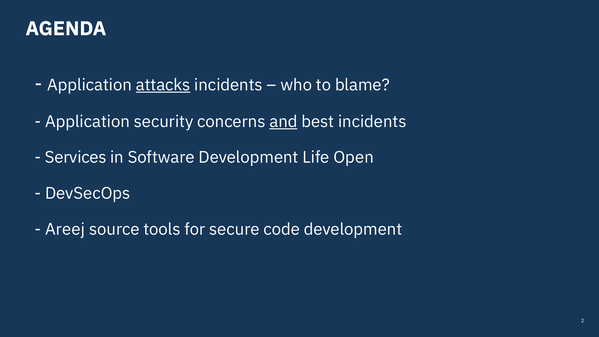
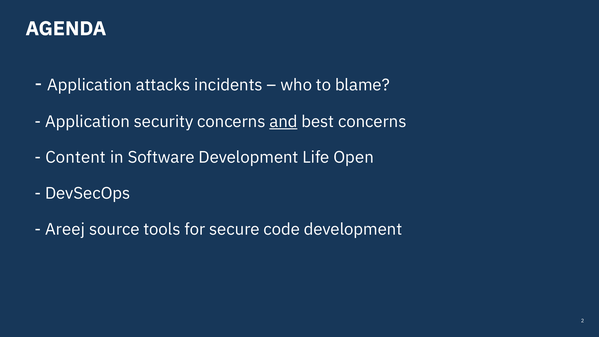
attacks underline: present -> none (163, 85)
best incidents: incidents -> concerns (372, 122)
Services: Services -> Content (76, 157)
